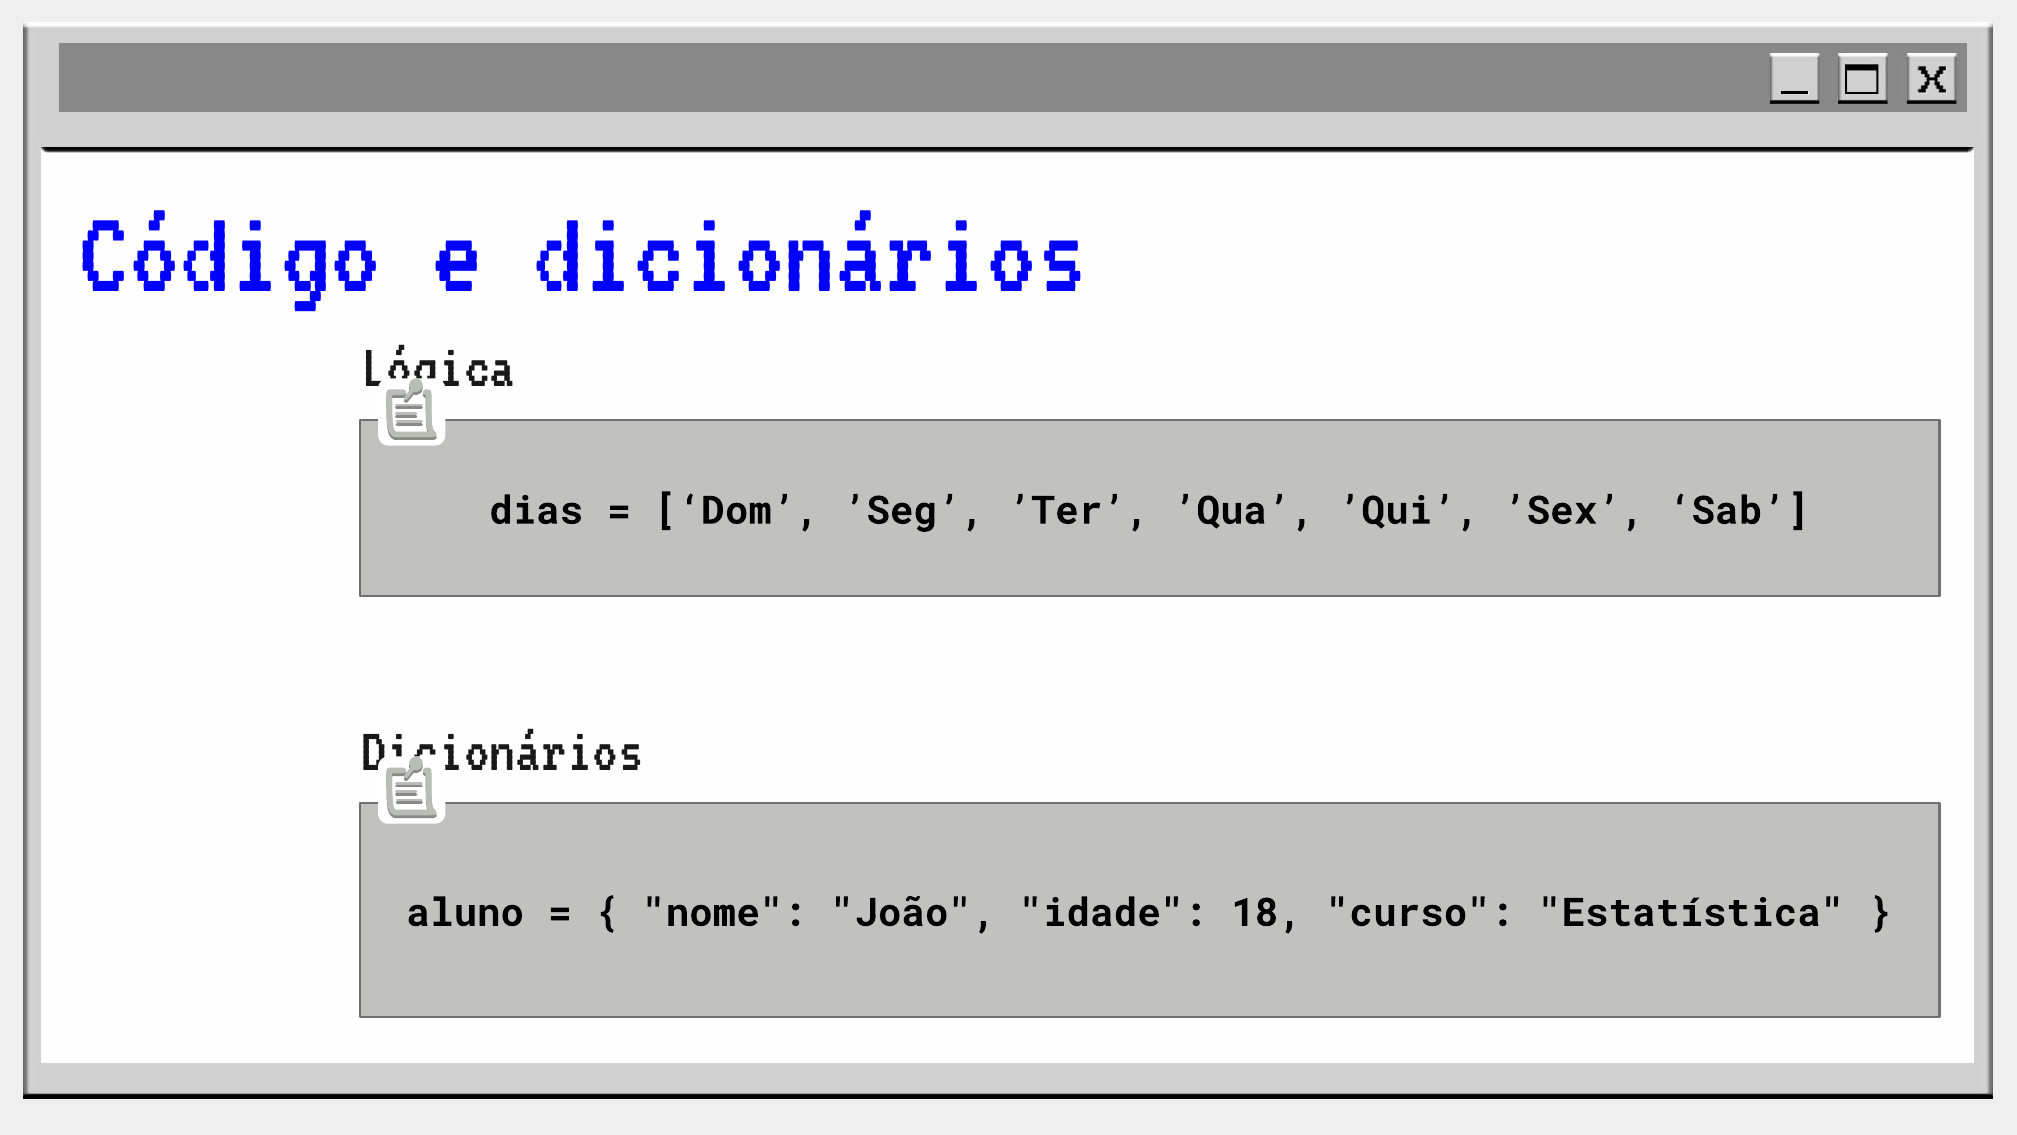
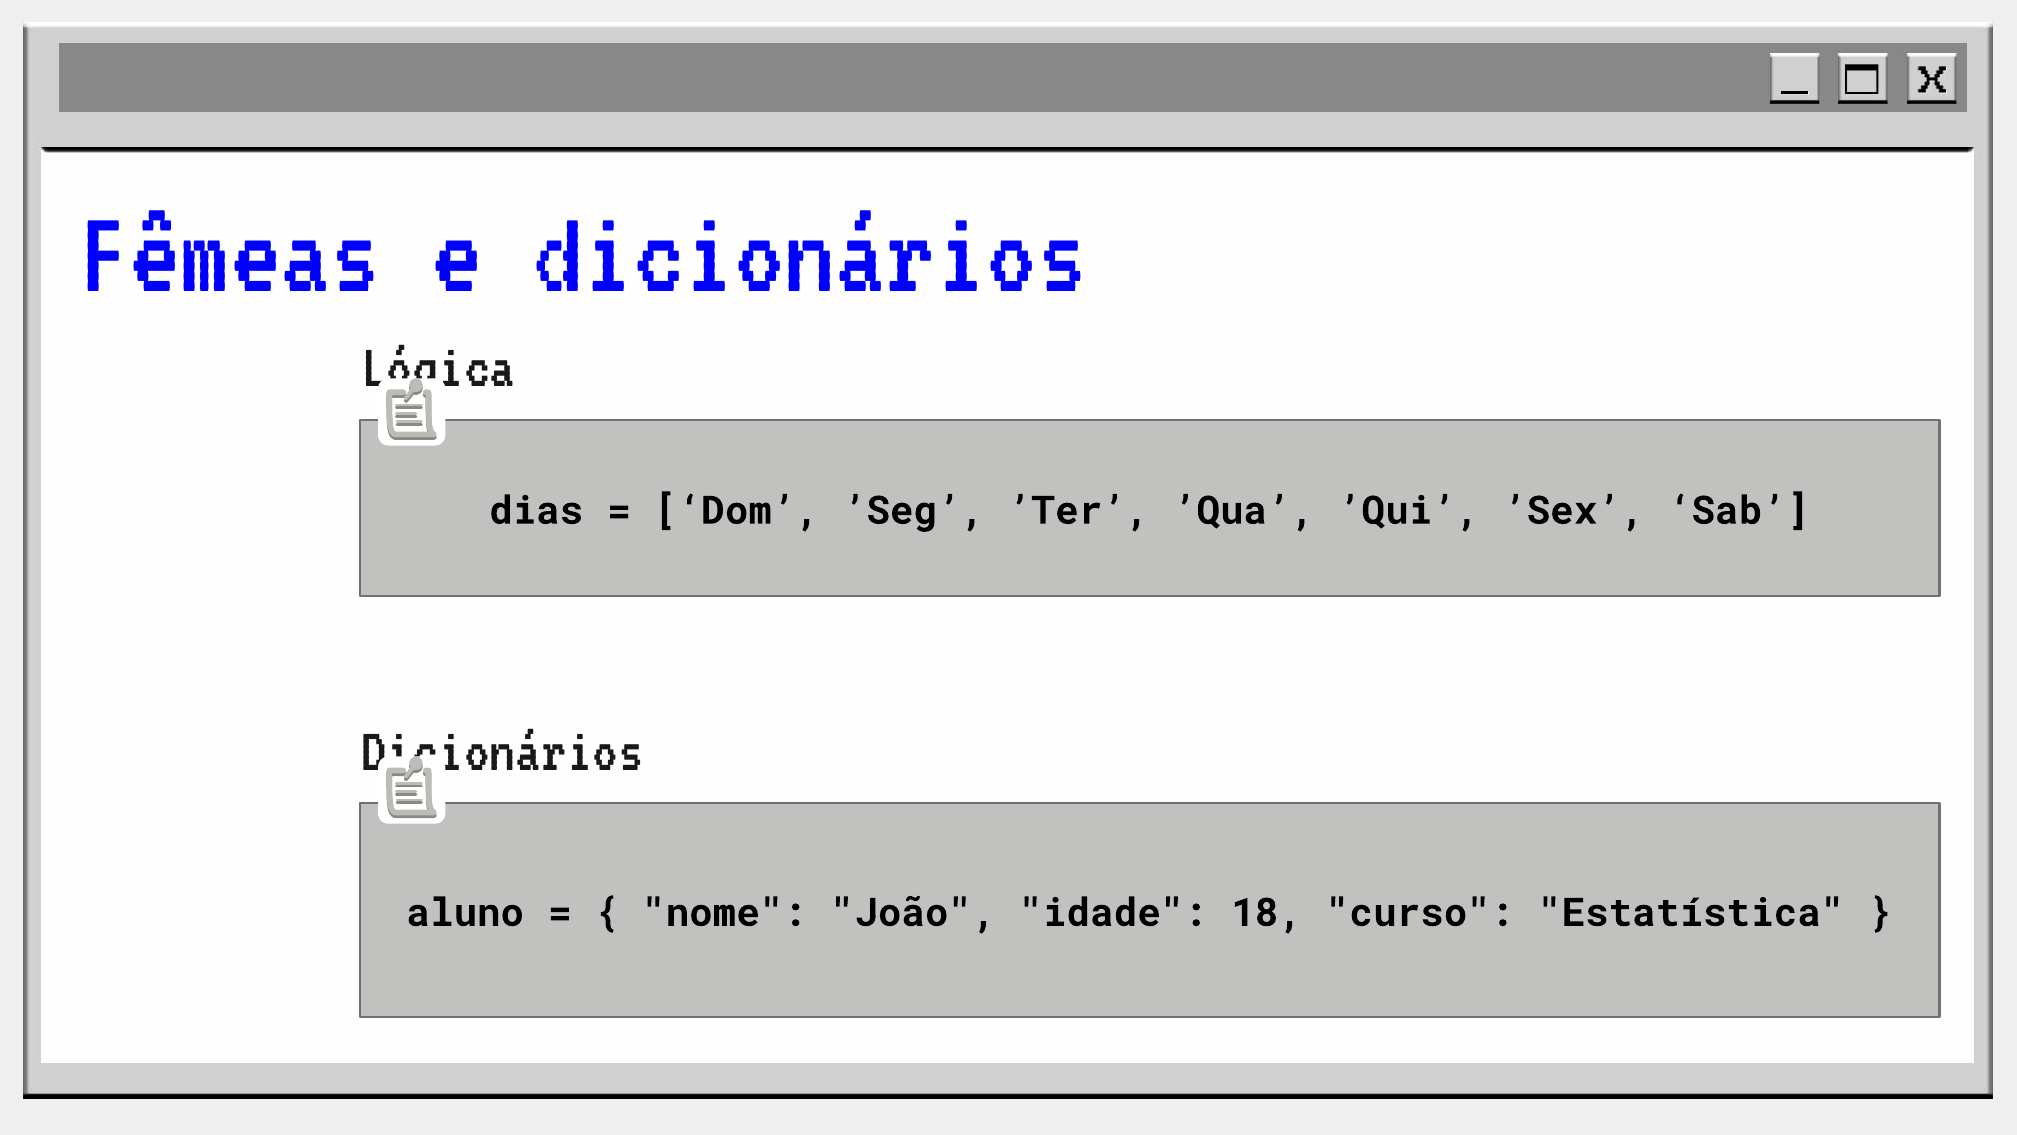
Código: Código -> Fêmeas (230, 250)
